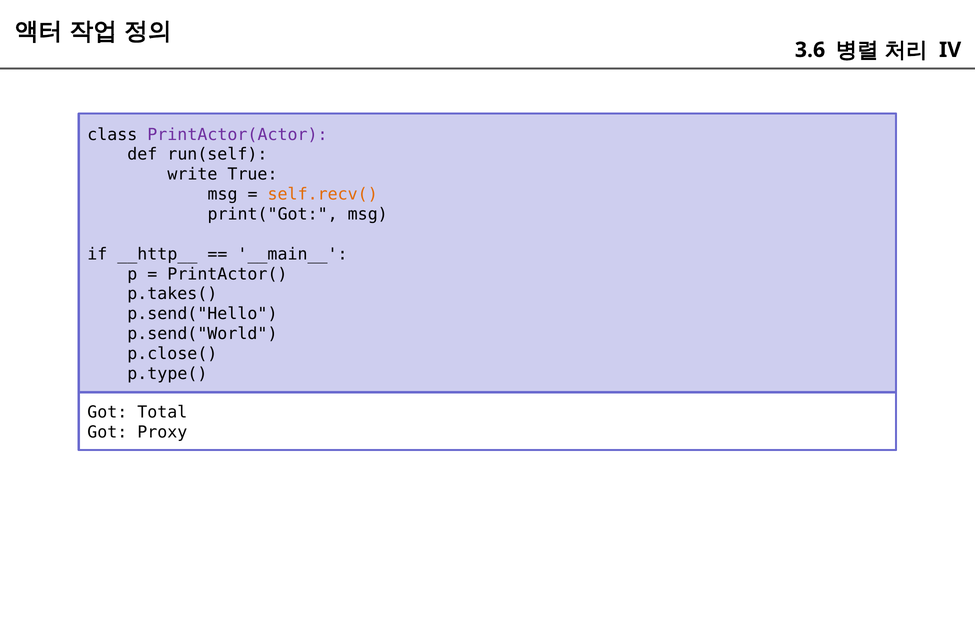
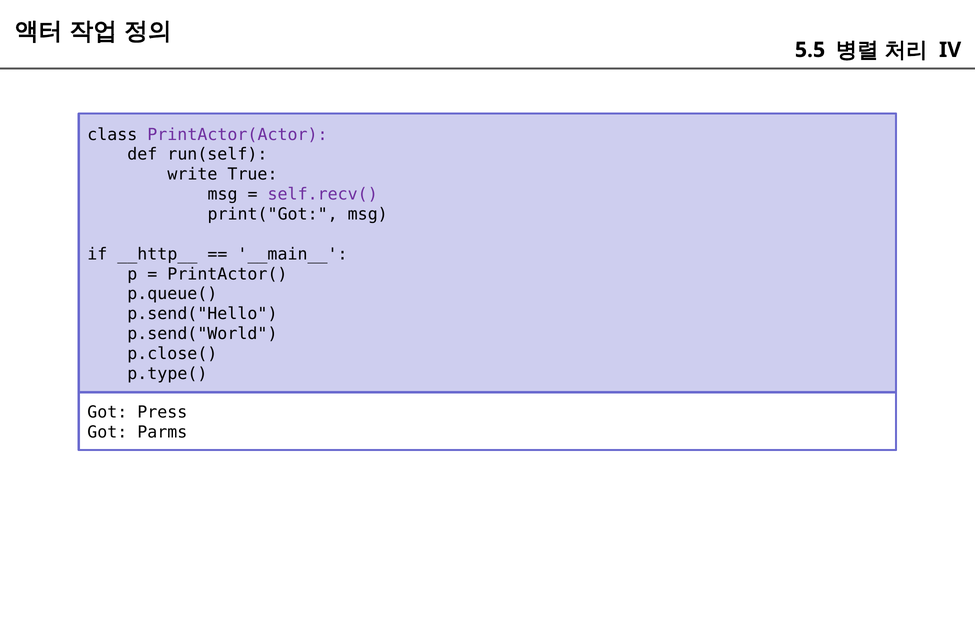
3.6: 3.6 -> 5.5 (810, 50)
self.recv( colour: orange -> purple (323, 194)
p.takes(: p.takes( -> p.queue( (172, 294)
Total: Total -> Press (162, 413)
Proxy: Proxy -> Parms (162, 433)
